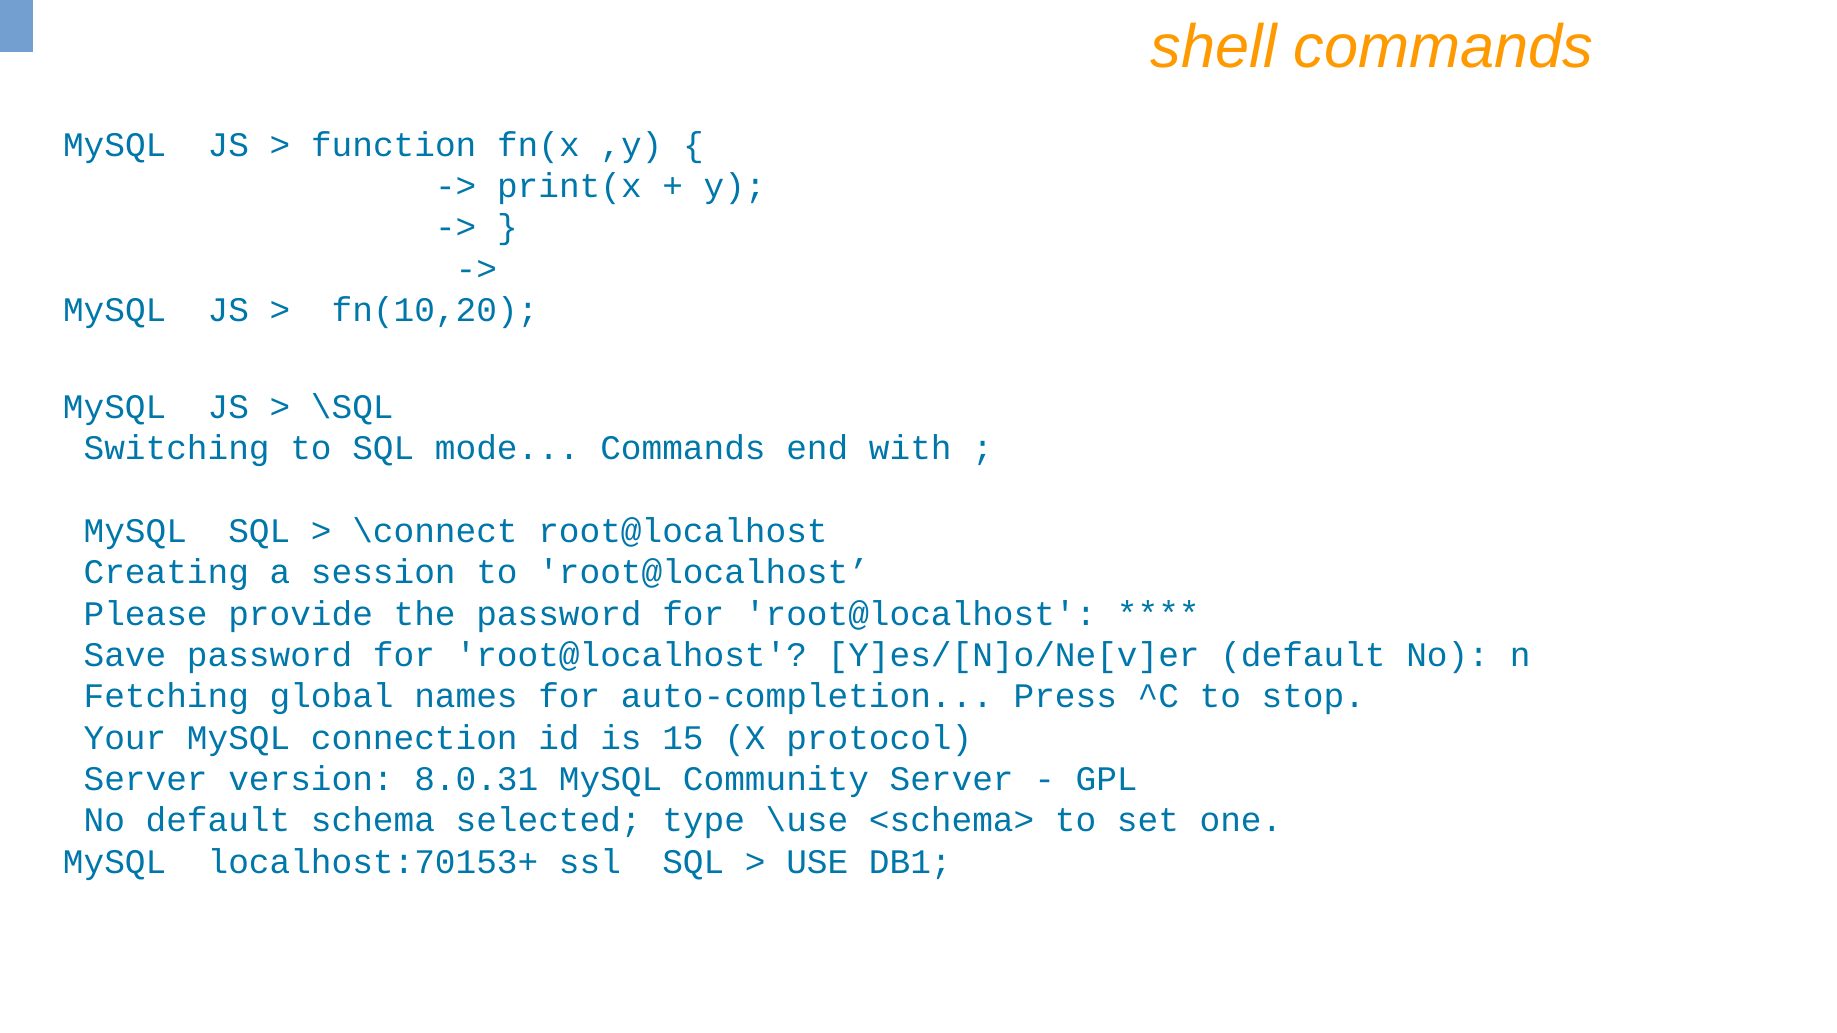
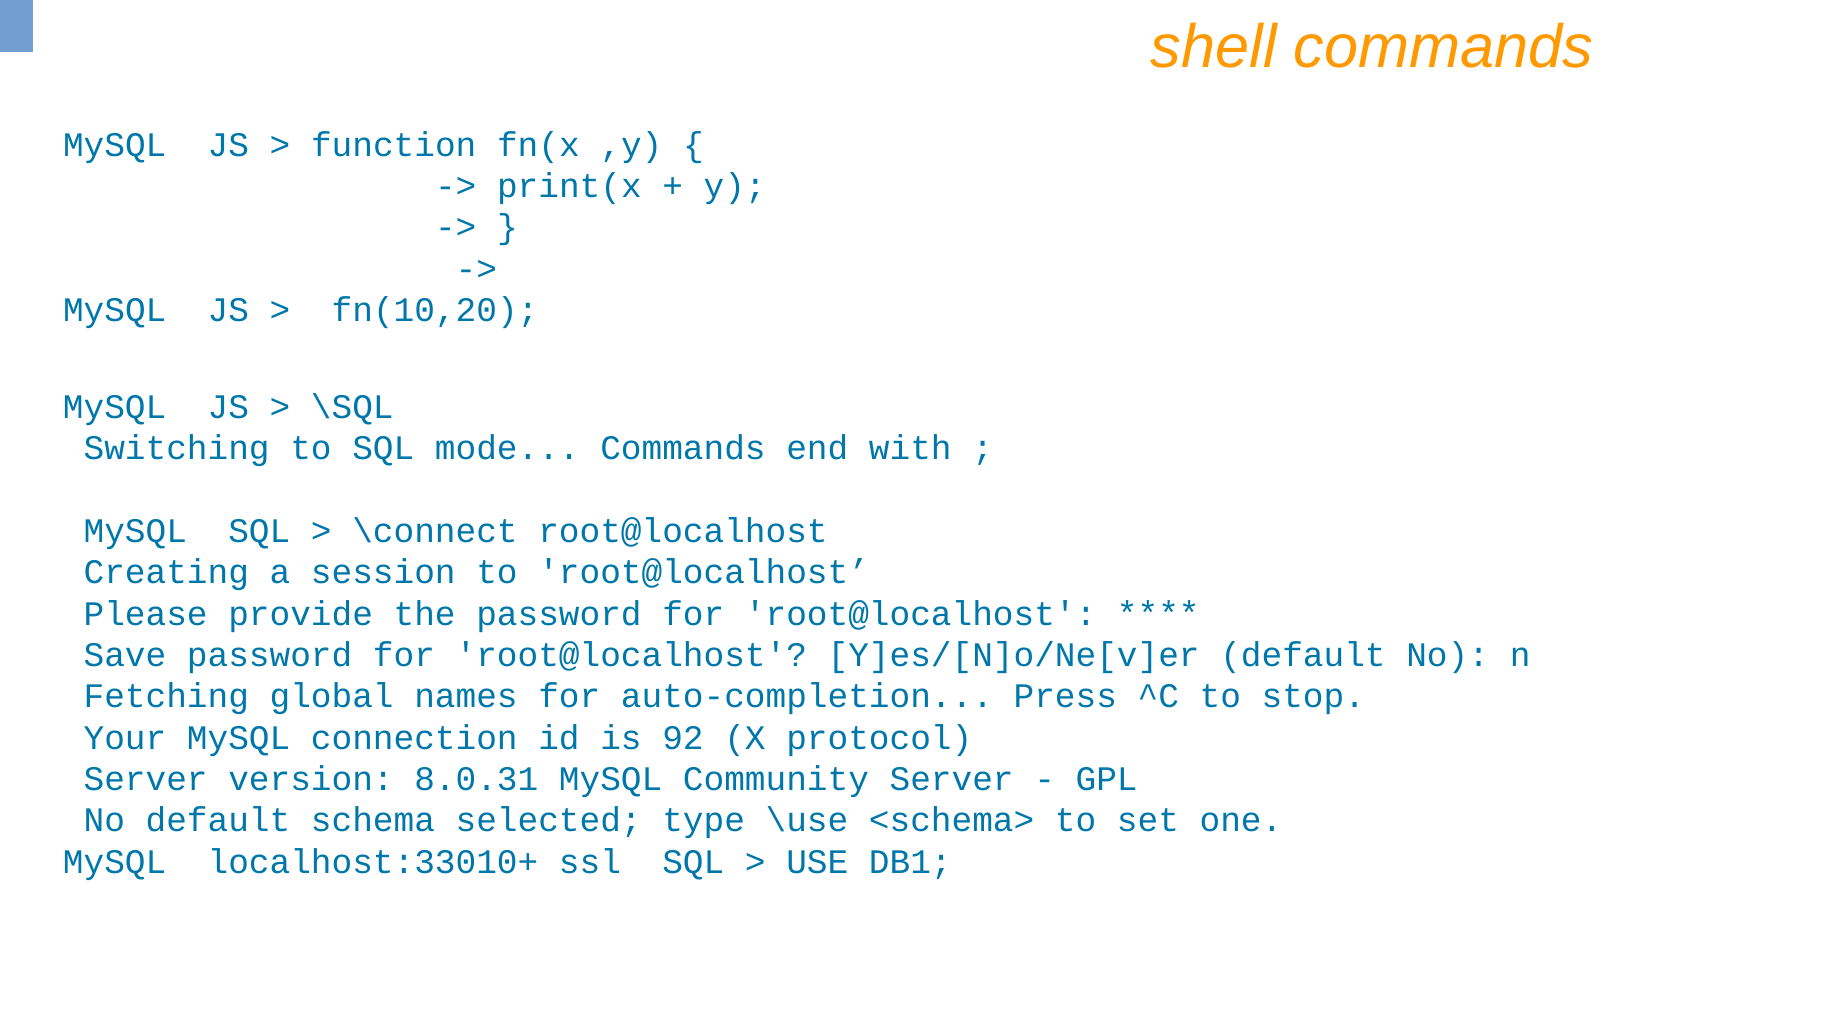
15: 15 -> 92 (683, 738)
localhost:70153+: localhost:70153+ -> localhost:33010+ (373, 862)
